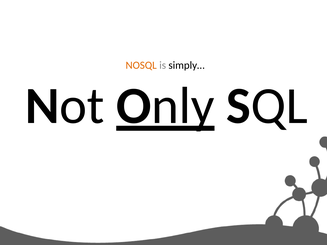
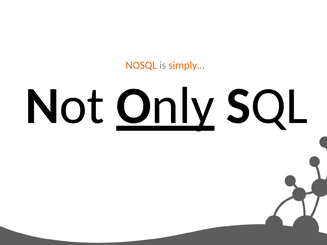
simply… colour: black -> orange (187, 65)
